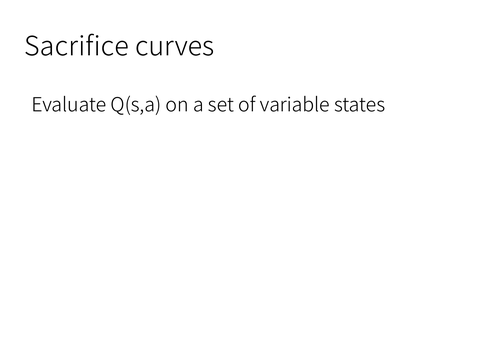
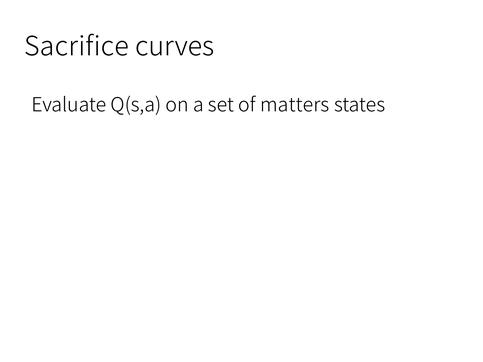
variable: variable -> matters (295, 105)
